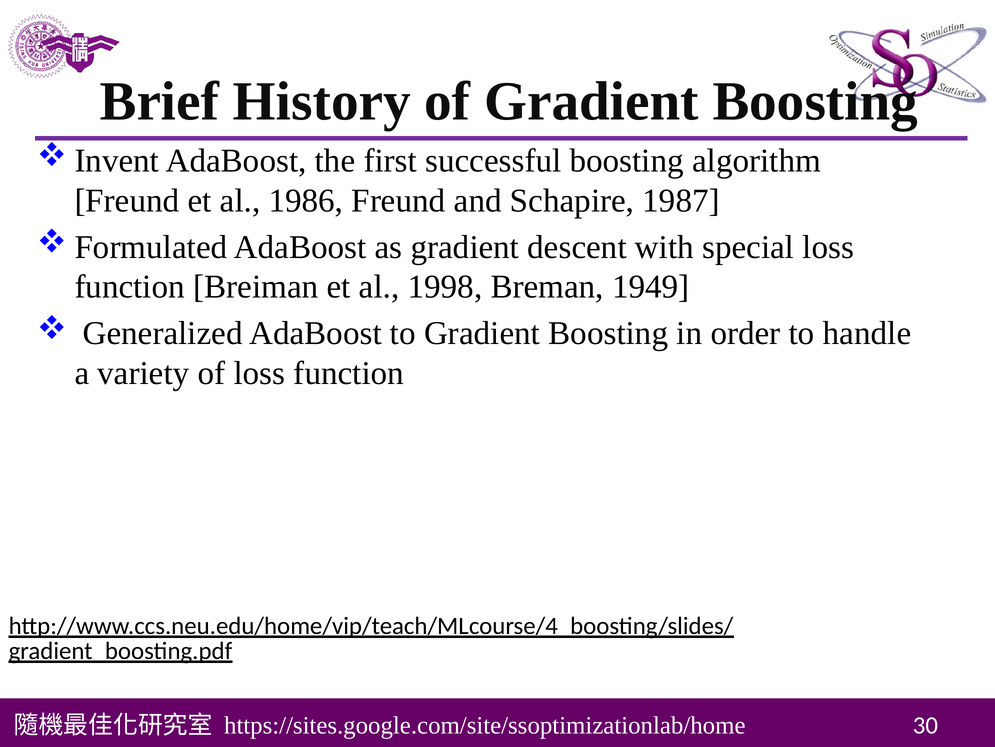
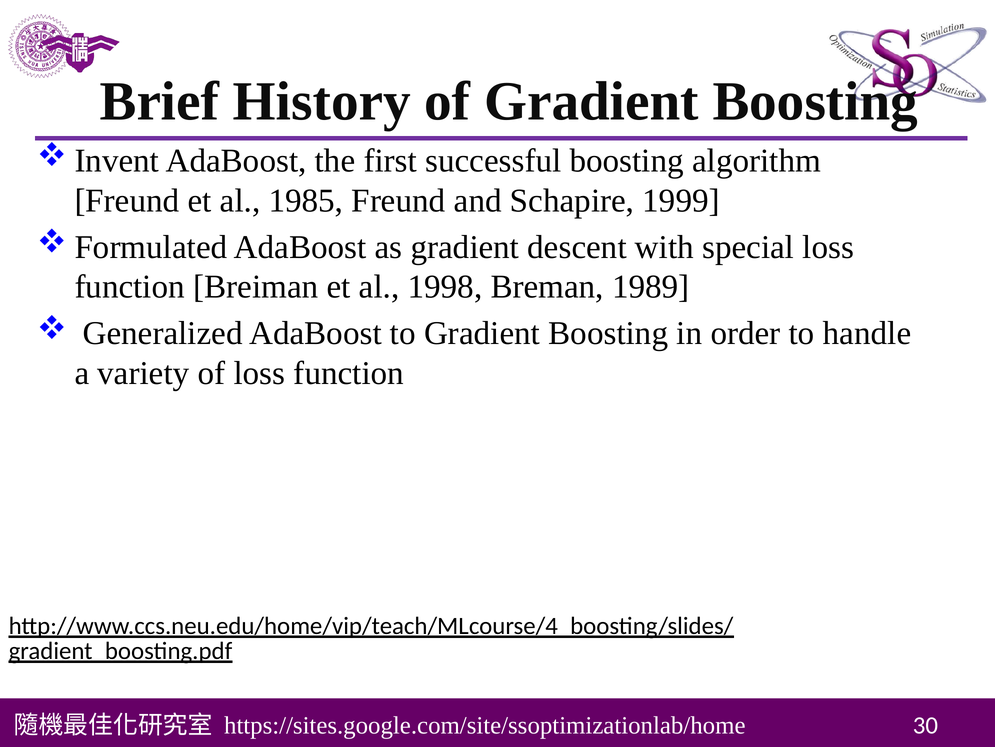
1986: 1986 -> 1985 (306, 201)
1987: 1987 -> 1999 (681, 201)
1949: 1949 -> 1989 (651, 287)
